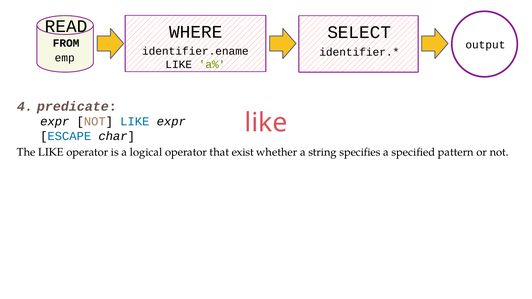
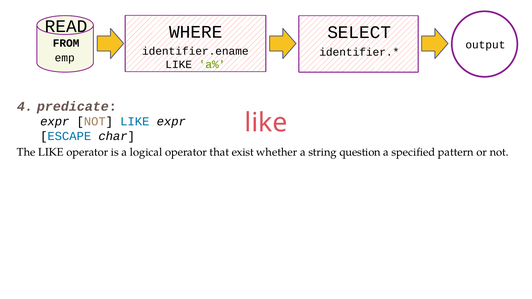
specifies: specifies -> question (360, 152)
